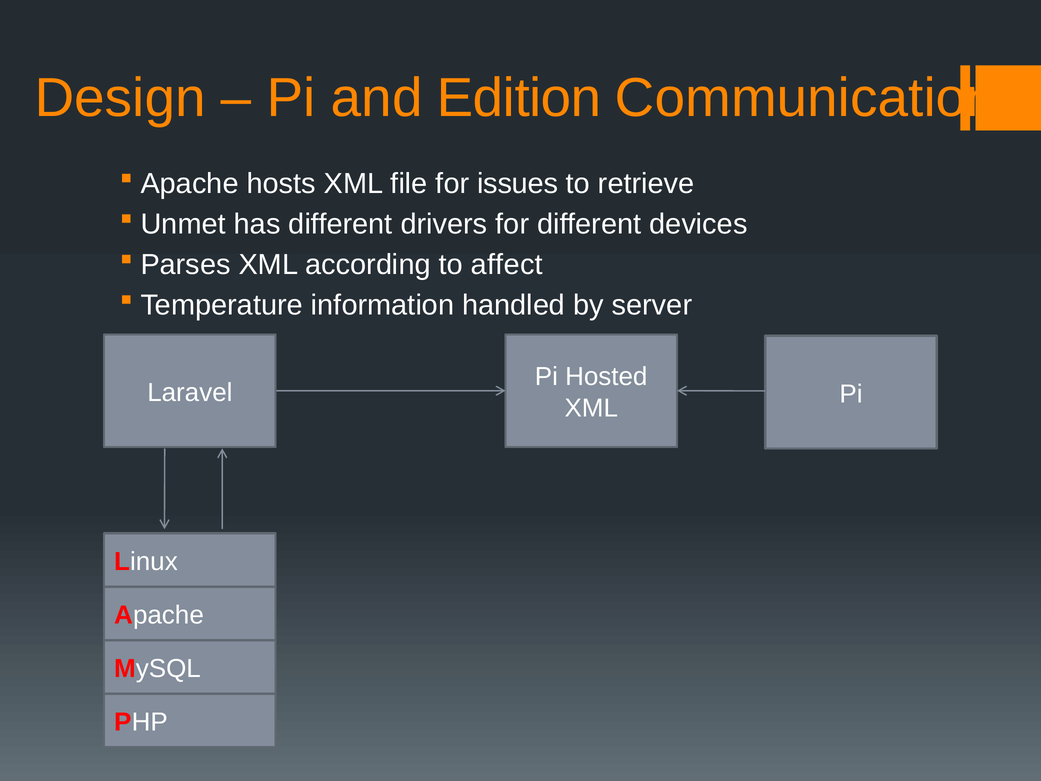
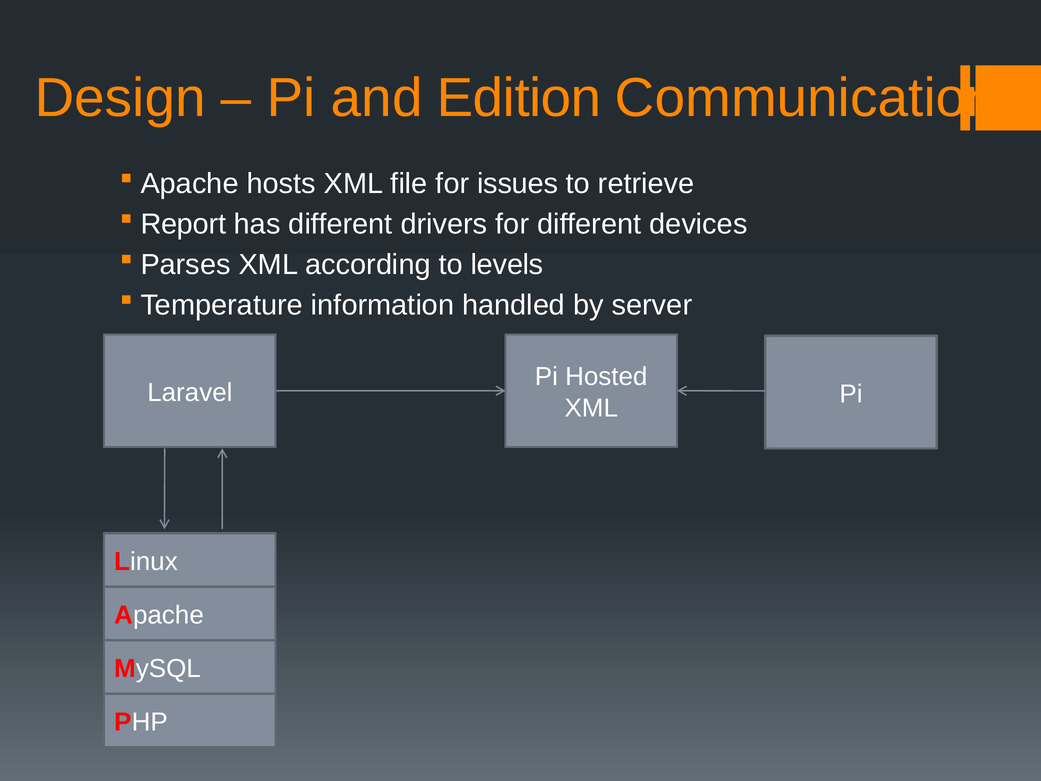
Unmet: Unmet -> Report (183, 224)
affect: affect -> levels (507, 265)
